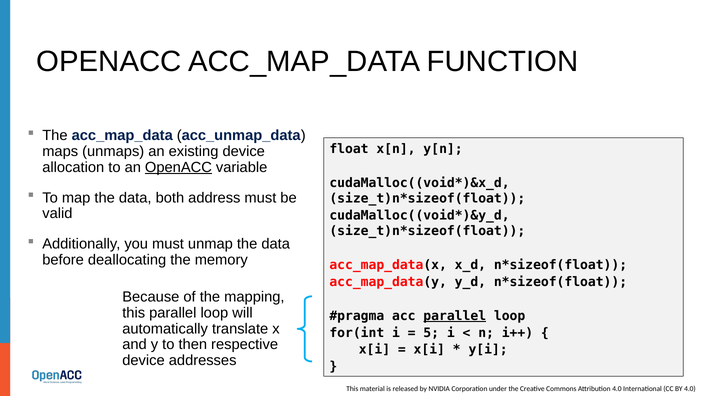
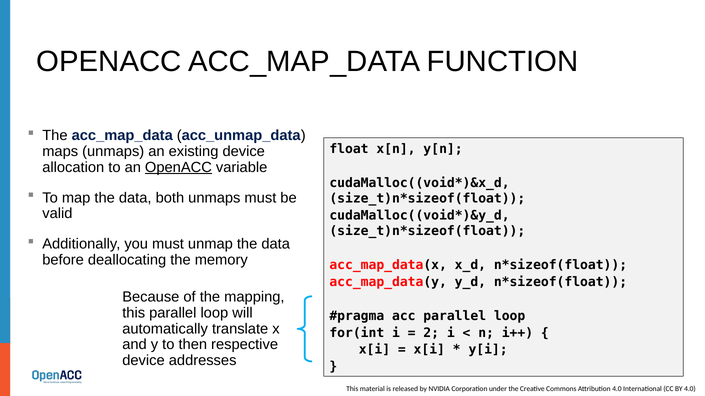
both address: address -> unmaps (214, 198)
parallel underline: present -> none (455, 316)
5: 5 -> 2 (431, 333)
